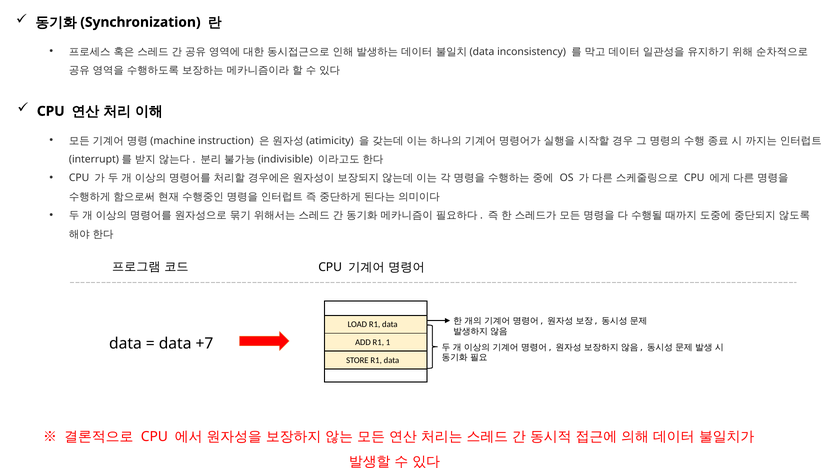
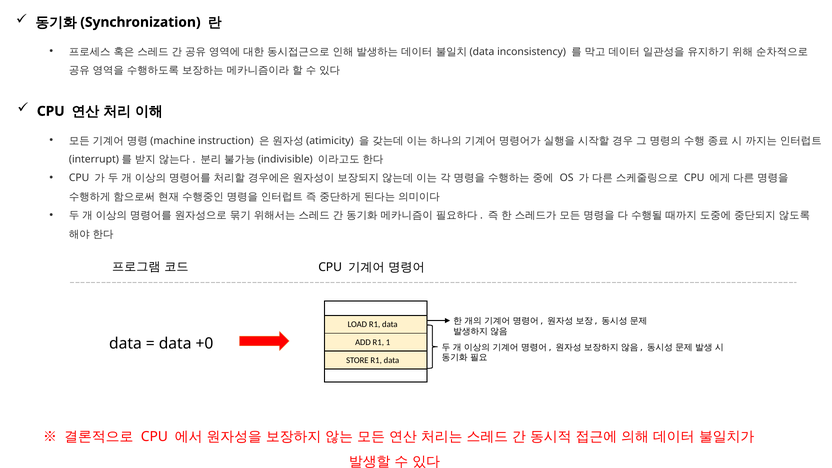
+7: +7 -> +0 (205, 343)
